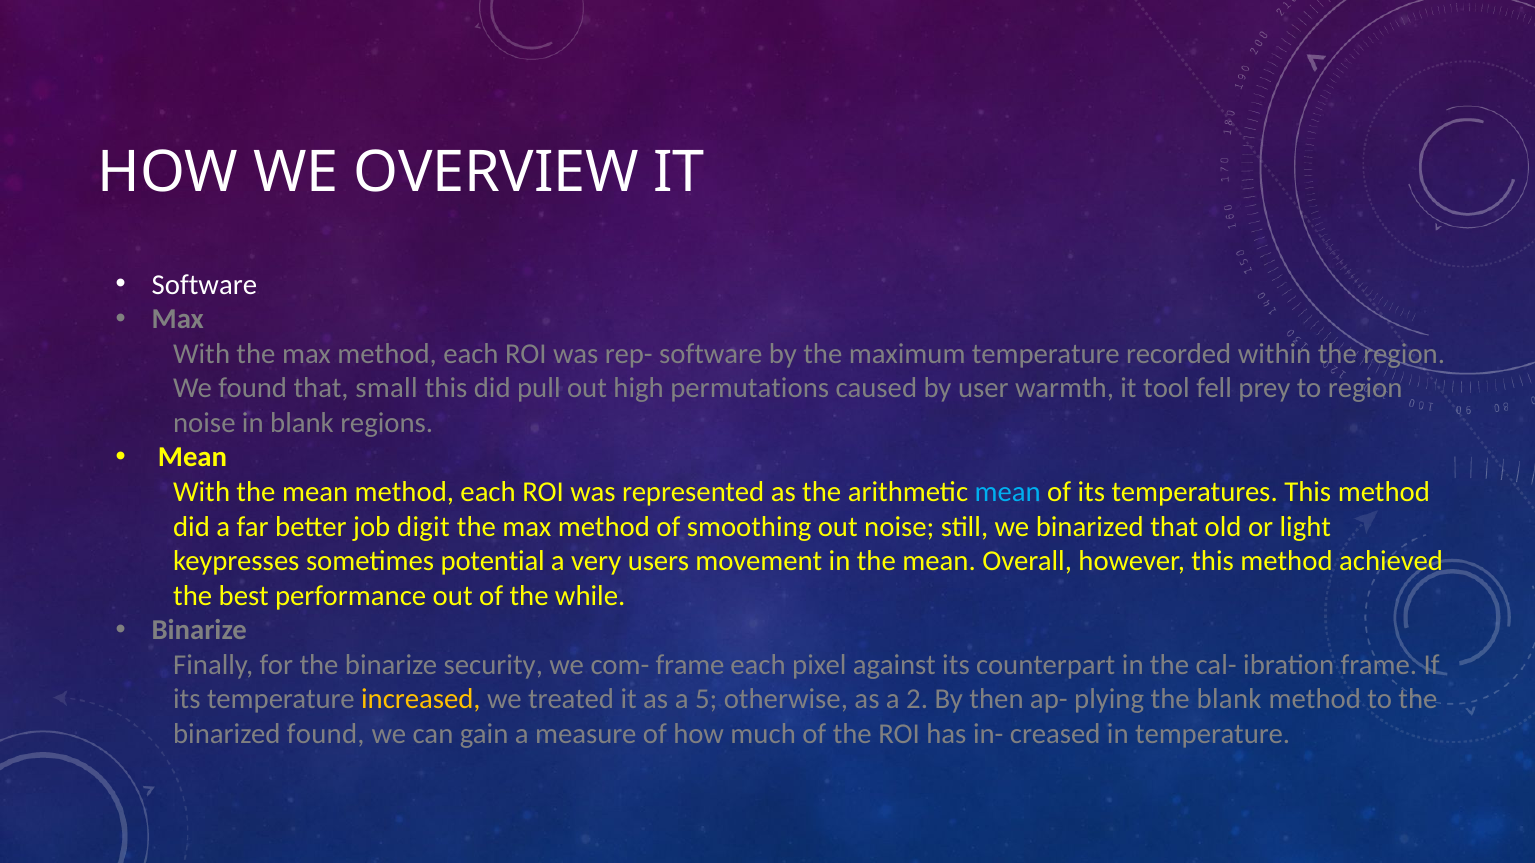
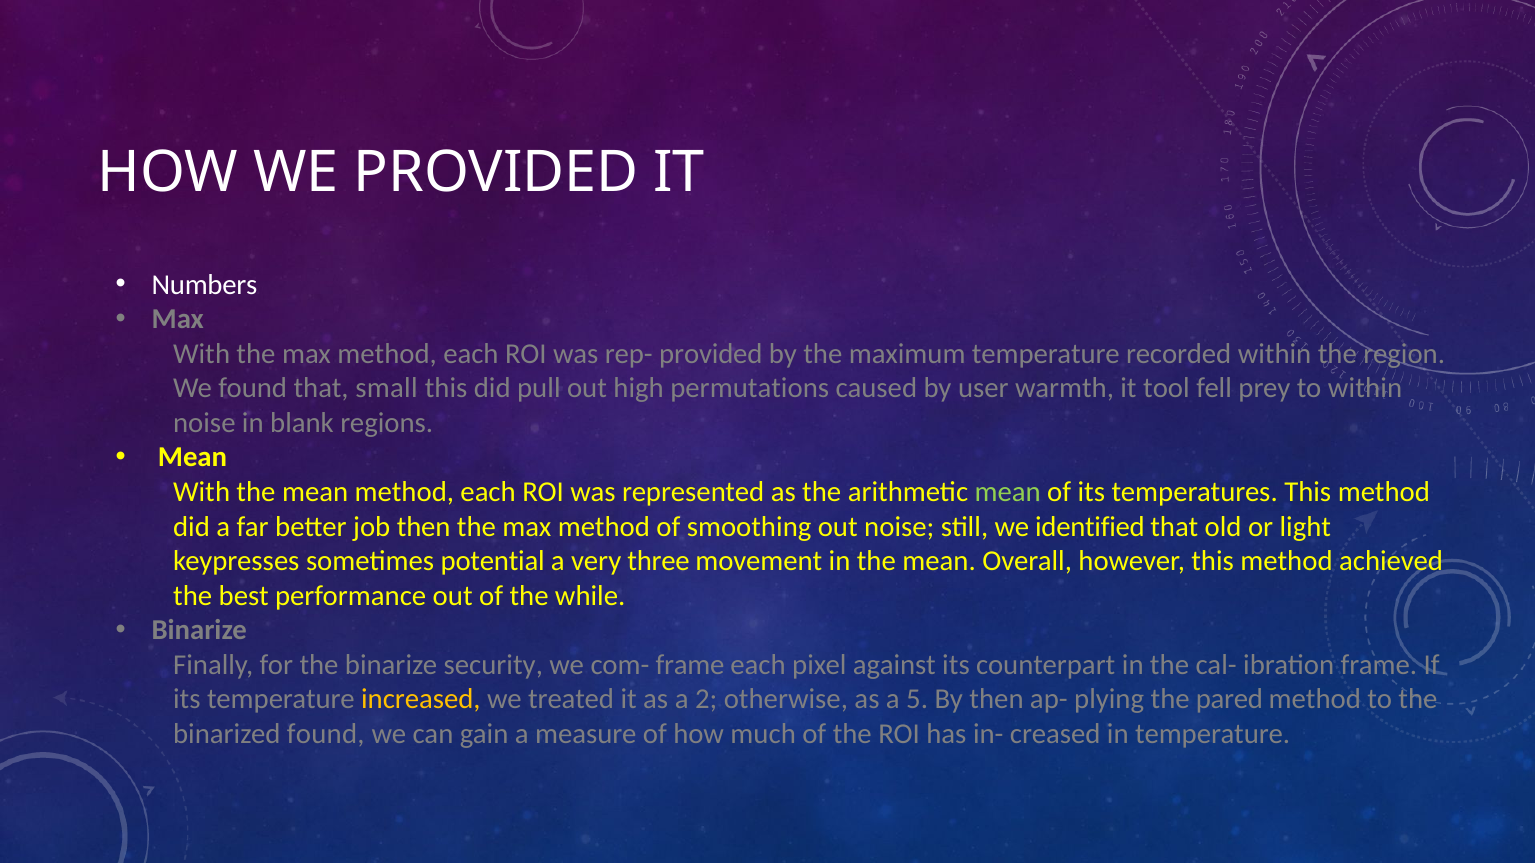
WE OVERVIEW: OVERVIEW -> PROVIDED (496, 172)
Software: Software -> Numbers (205, 285)
rep- software: software -> provided (711, 354)
to region: region -> within (1365, 389)
mean colour: light blue -> light green (1008, 492)
job digit: digit -> then (424, 527)
we binarized: binarized -> identified (1090, 527)
users: users -> three (659, 561)
5: 5 -> 2 (706, 699)
2: 2 -> 5 (917, 699)
the blank: blank -> pared (1229, 699)
